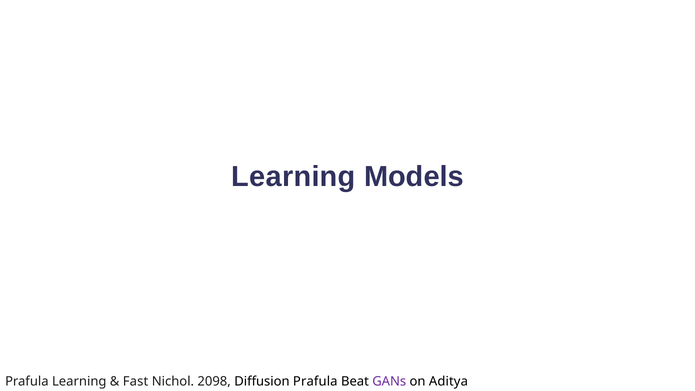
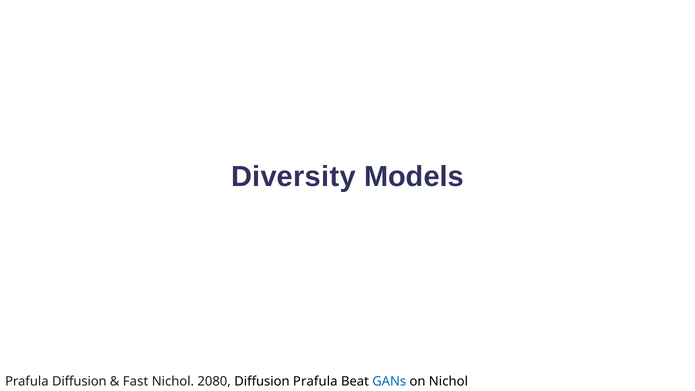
Learning: Learning -> Diversity (293, 177)
Prafula Learning: Learning -> Diffusion (79, 381)
2098: 2098 -> 2080 (214, 381)
GANs colour: purple -> blue (389, 381)
on Aditya: Aditya -> Nichol (448, 381)
